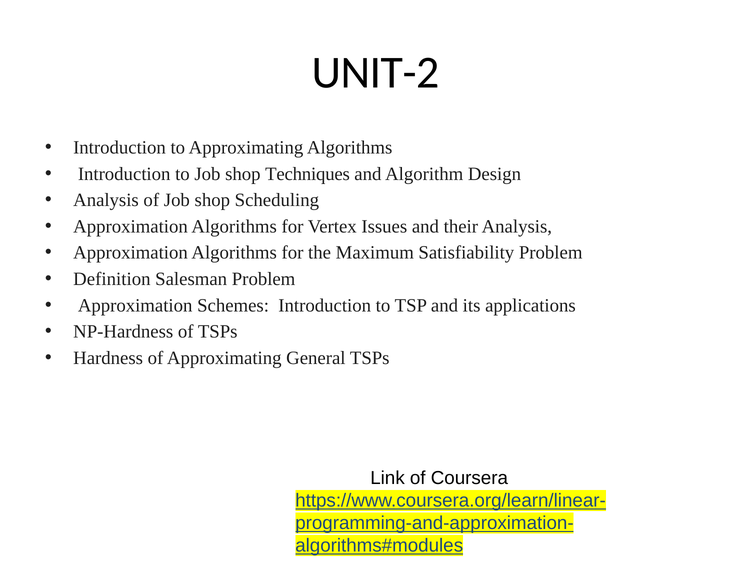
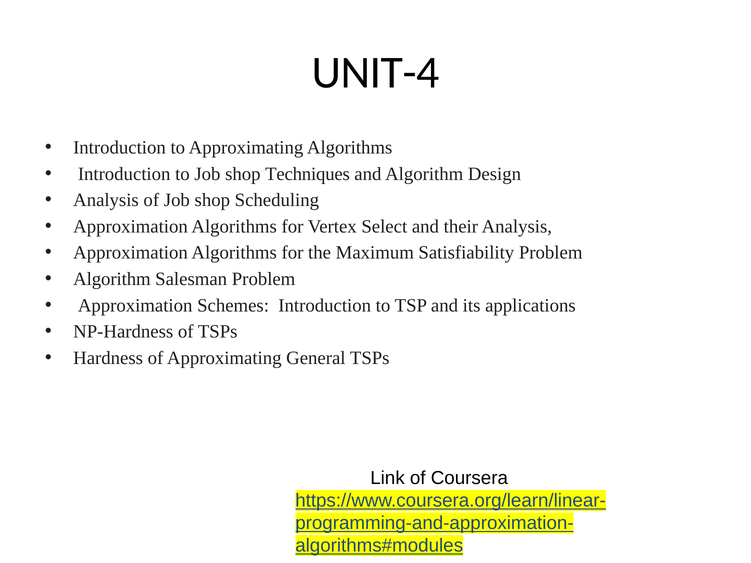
UNIT-2: UNIT-2 -> UNIT-4 (376, 73)
Issues: Issues -> Select (384, 227)
Definition: Definition -> Algorithm (112, 279)
